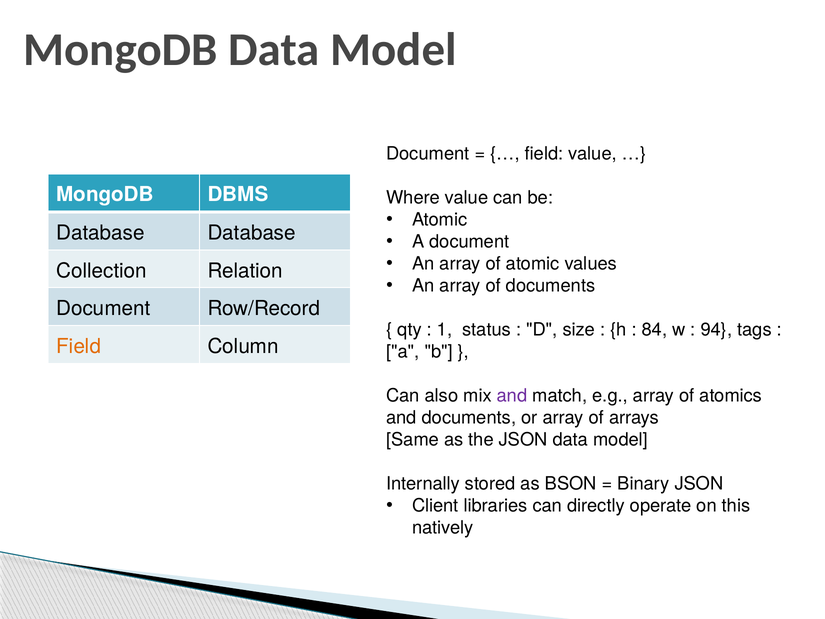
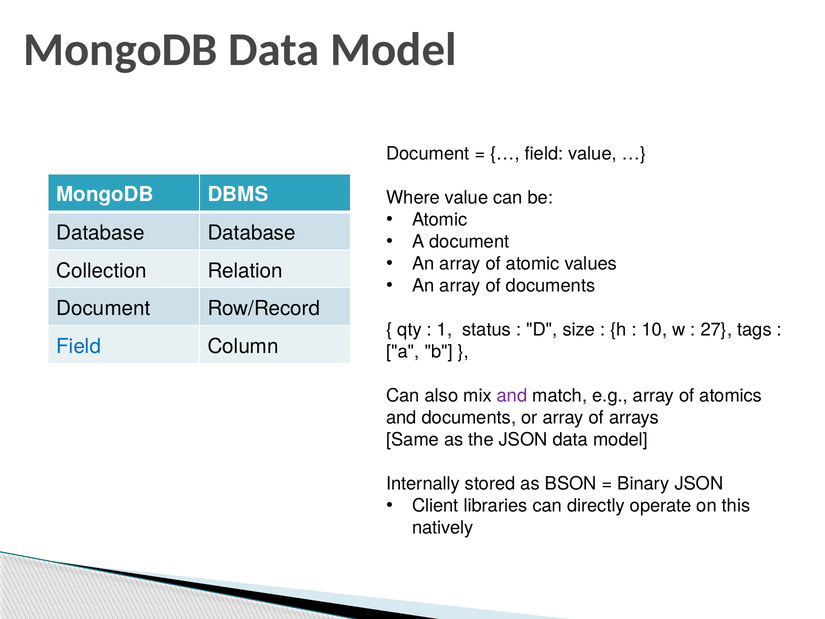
84: 84 -> 10 (654, 330)
94: 94 -> 27 (716, 330)
Field colour: orange -> blue (79, 346)
